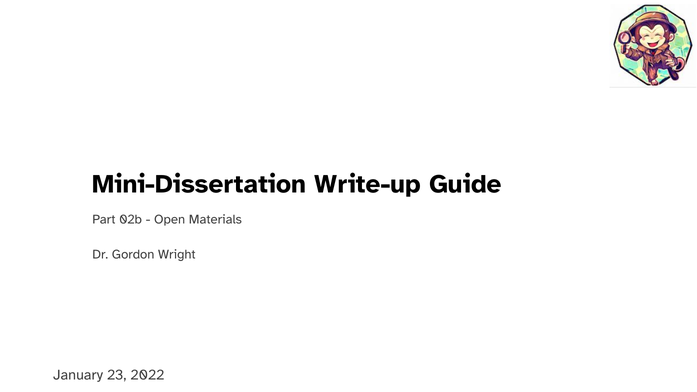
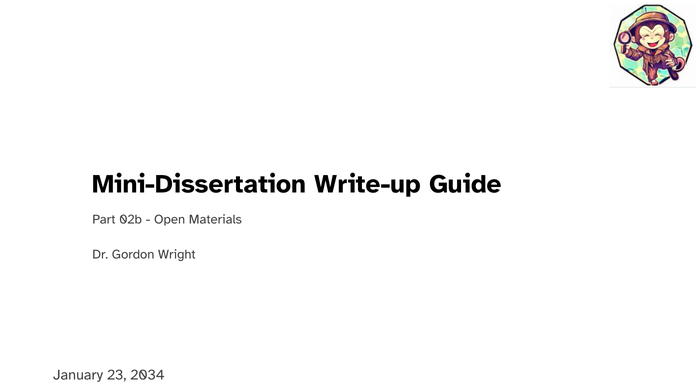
2022: 2022 -> 2034 (148, 375)
